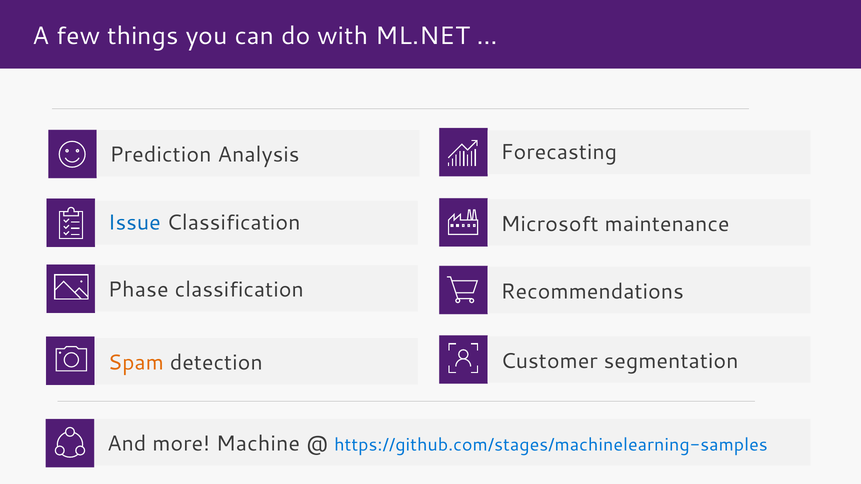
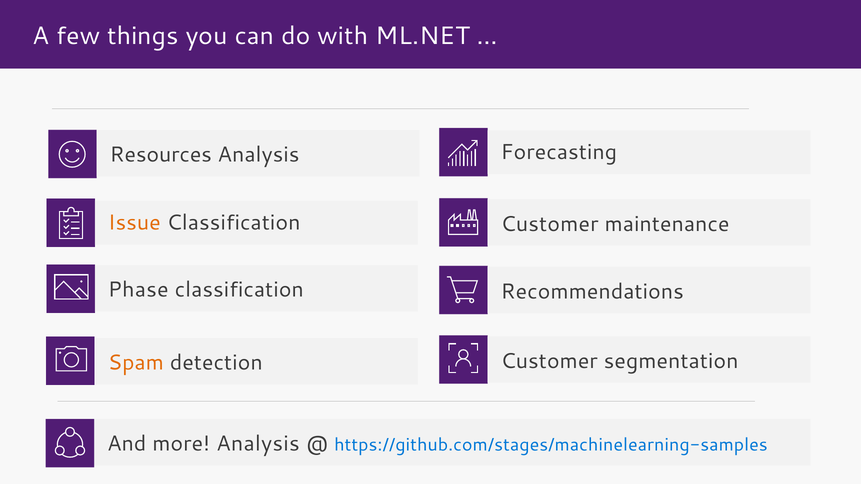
Prediction: Prediction -> Resources (161, 155)
Issue colour: blue -> orange (134, 223)
Microsoft: Microsoft -> Customer (550, 224)
more Machine: Machine -> Analysis (258, 444)
